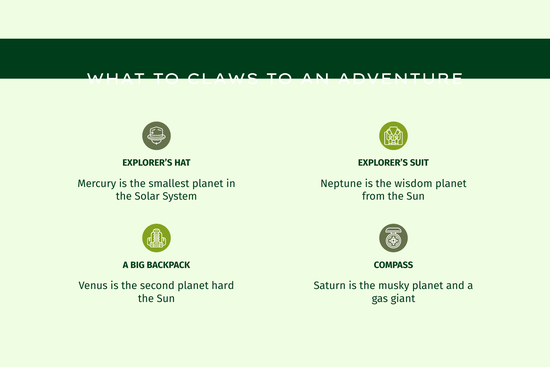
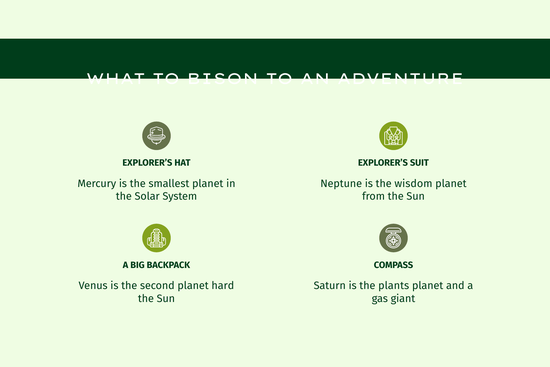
CLAWS: CLAWS -> BISON (223, 79)
musky: musky -> plants (394, 286)
